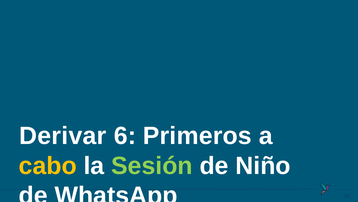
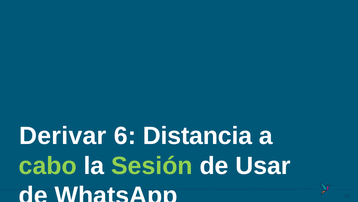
Primeros: Primeros -> Distancia (198, 135)
cabo colour: yellow -> light green (48, 165)
Niño: Niño -> Usar (263, 165)
